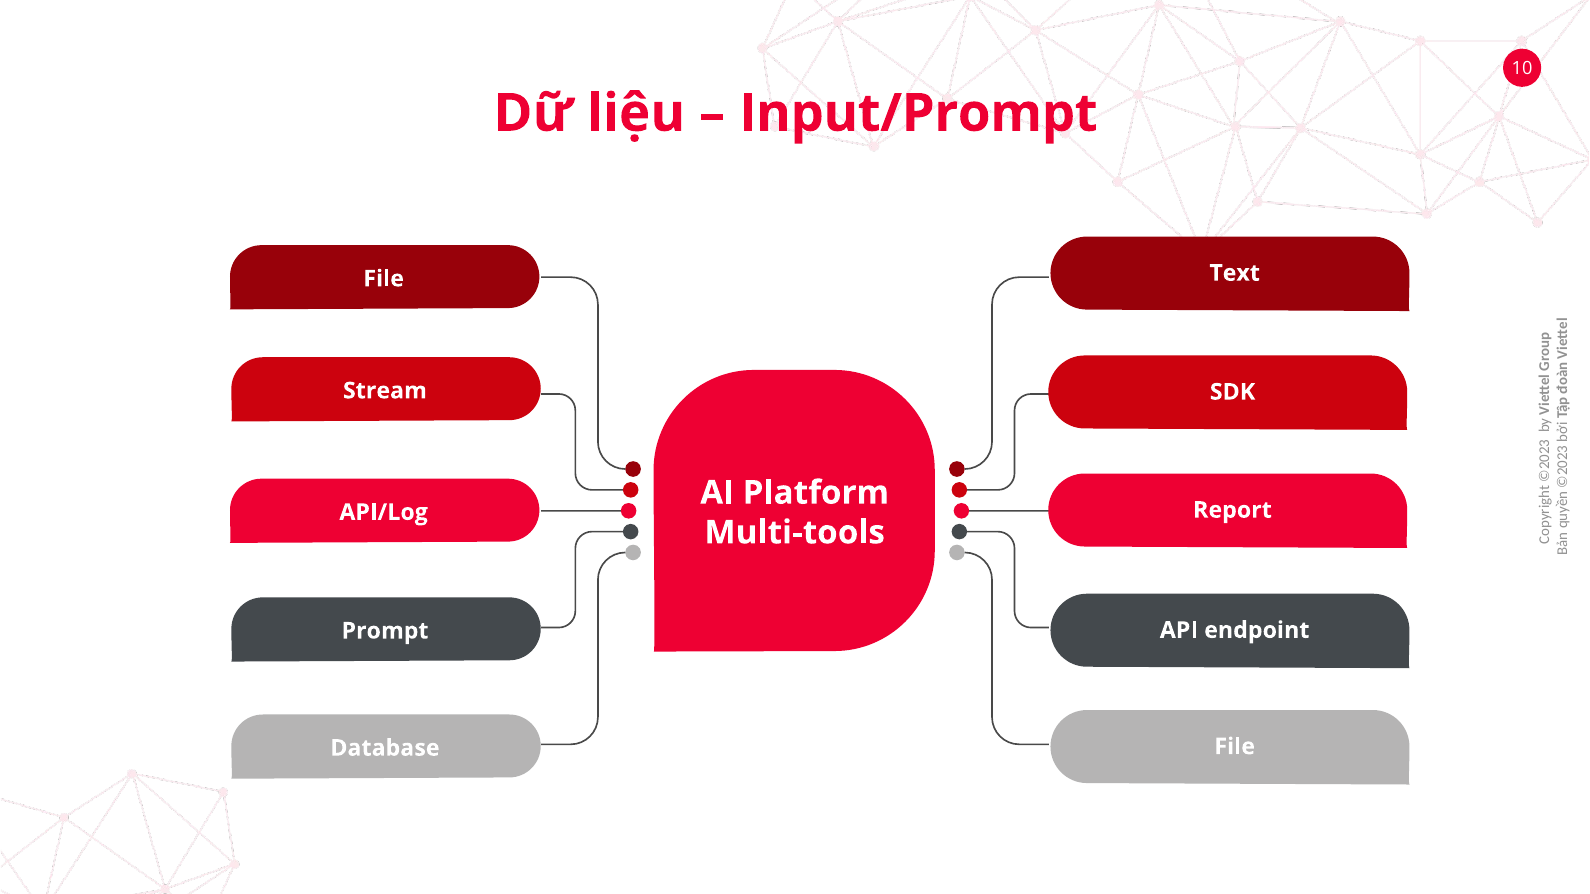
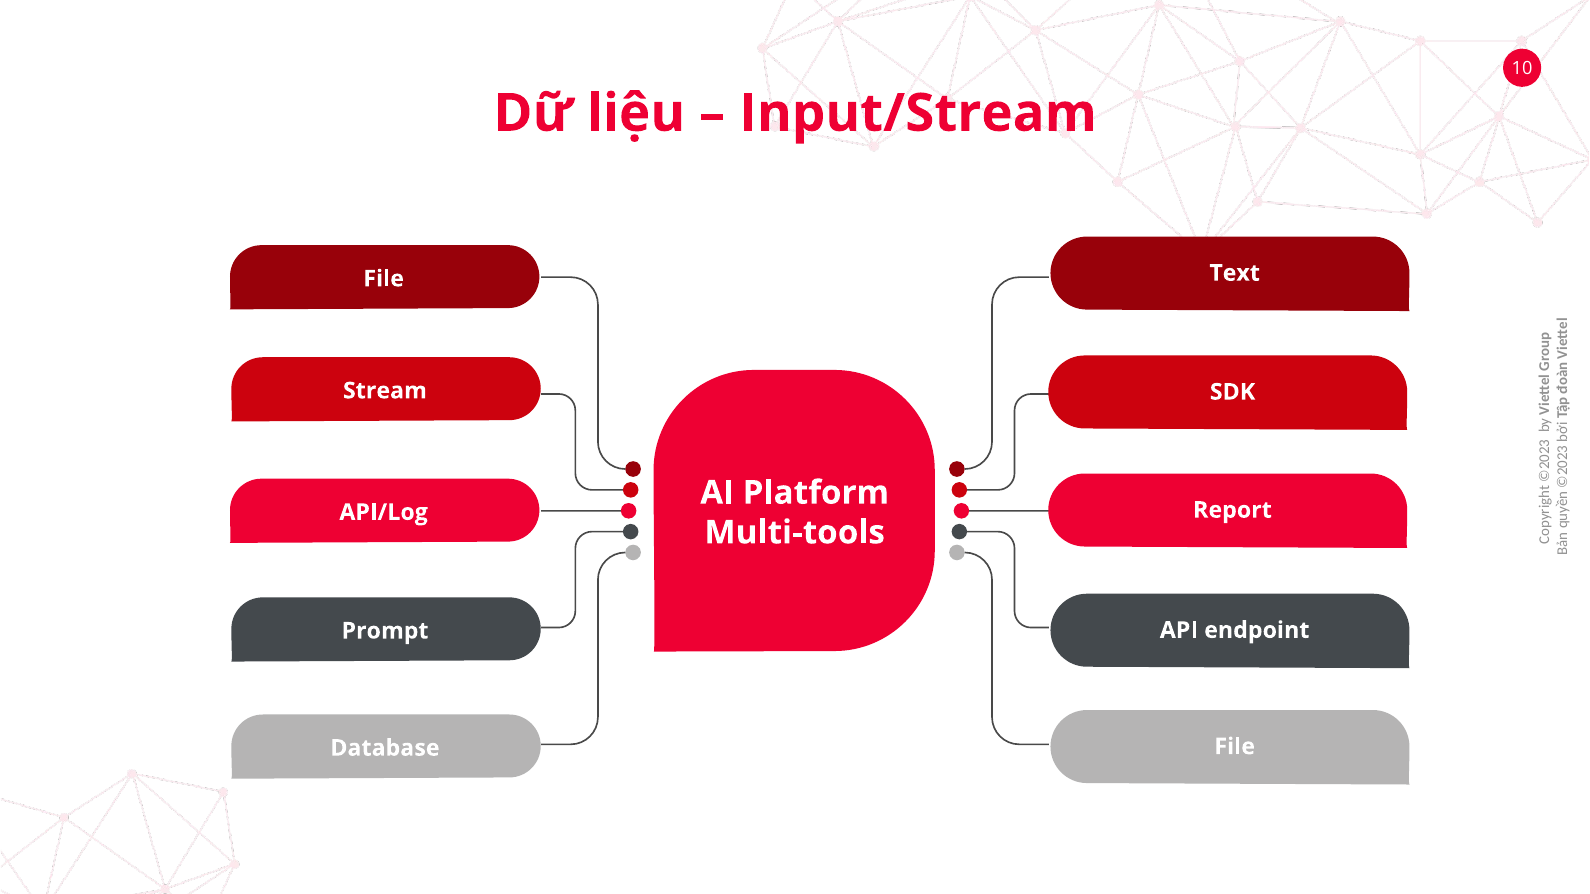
Input/Prompt: Input/Prompt -> Input/Stream (918, 113)
